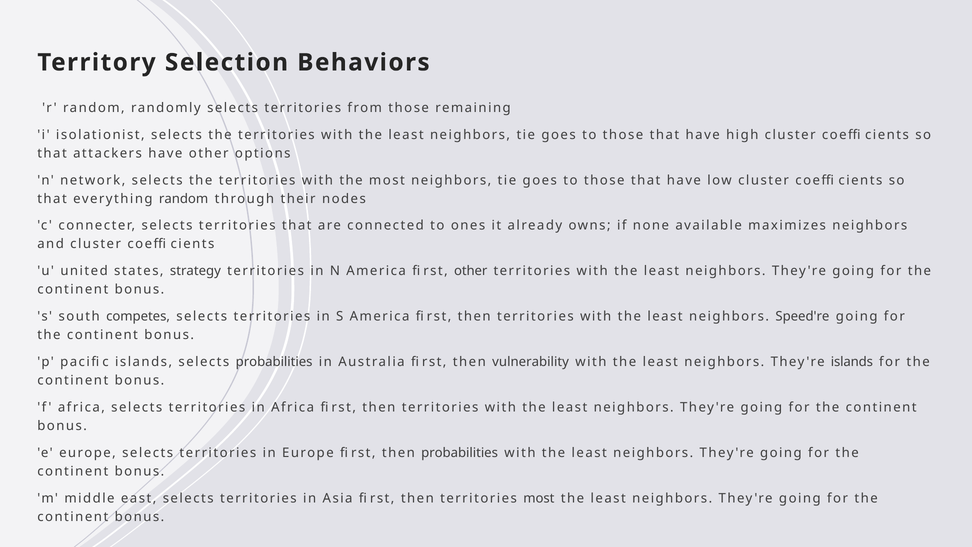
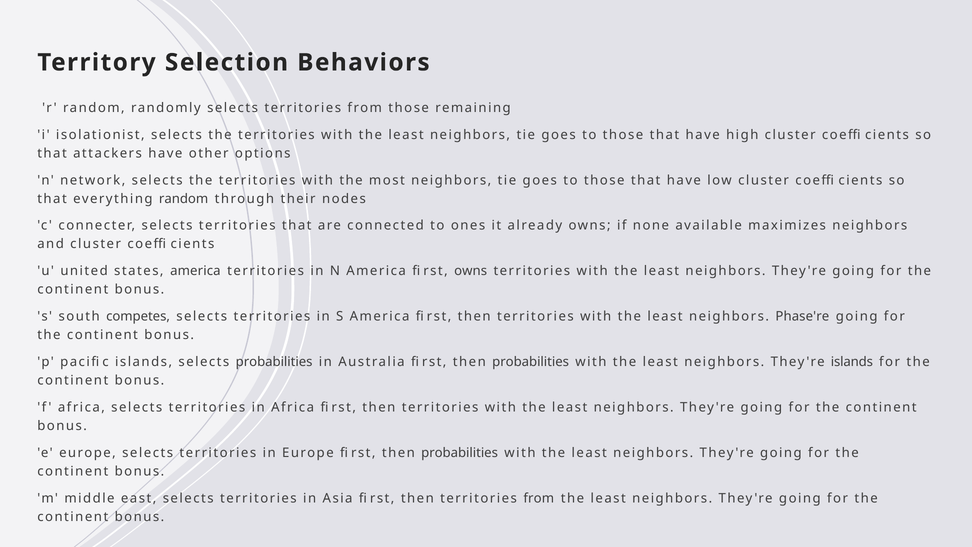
states strategy: strategy -> america (195, 271)
first other: other -> owns (471, 271)
Speed're: Speed're -> Phase're (802, 316)
Australia first then vulnerability: vulnerability -> probabilities (531, 362)
then territories most: most -> from (539, 498)
